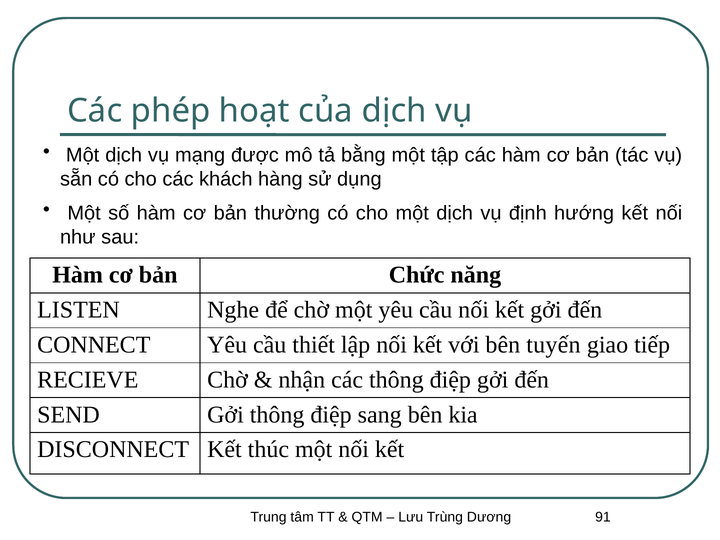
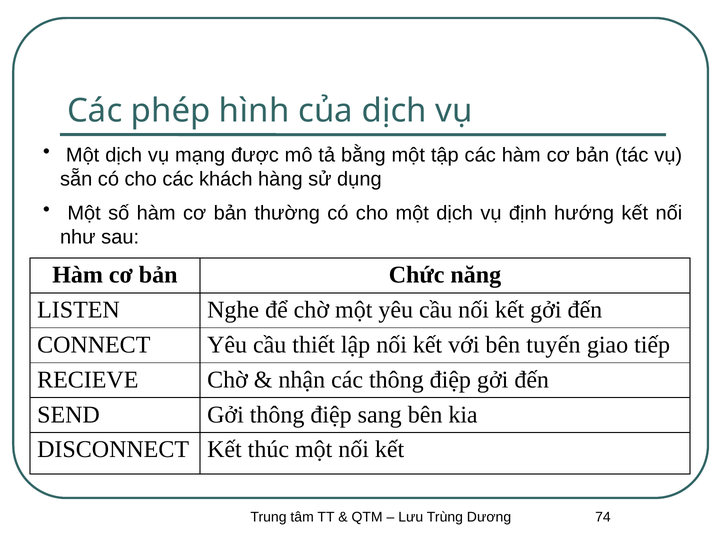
hoạt: hoạt -> hình (254, 111)
91: 91 -> 74 (603, 517)
